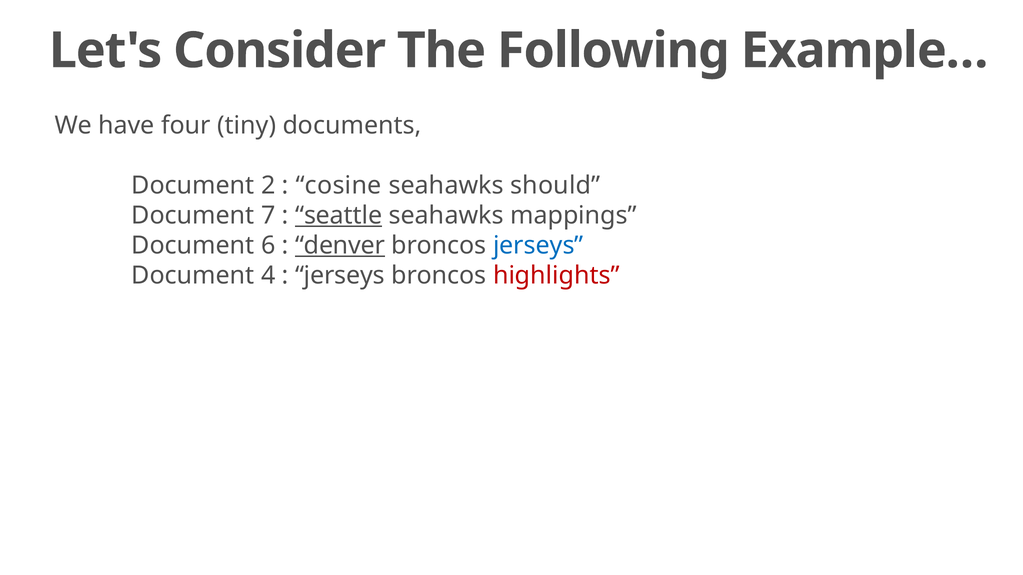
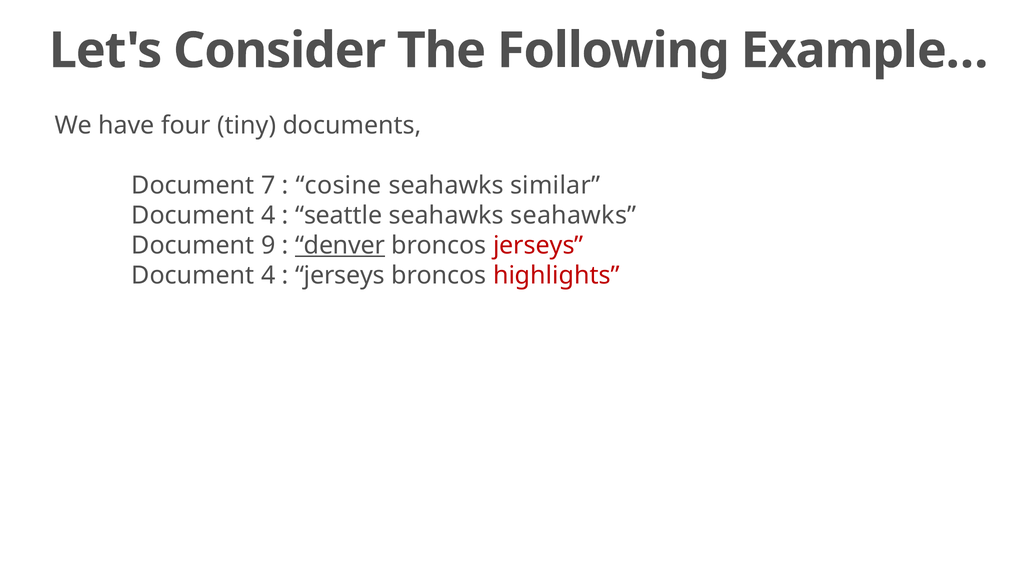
2: 2 -> 7 (268, 186)
should: should -> similar (555, 186)
7: 7 -> 4 (268, 216)
seattle underline: present -> none (339, 216)
seahawks mappings: mappings -> seahawks (573, 216)
6: 6 -> 9 (268, 246)
jerseys colour: blue -> red (538, 246)
